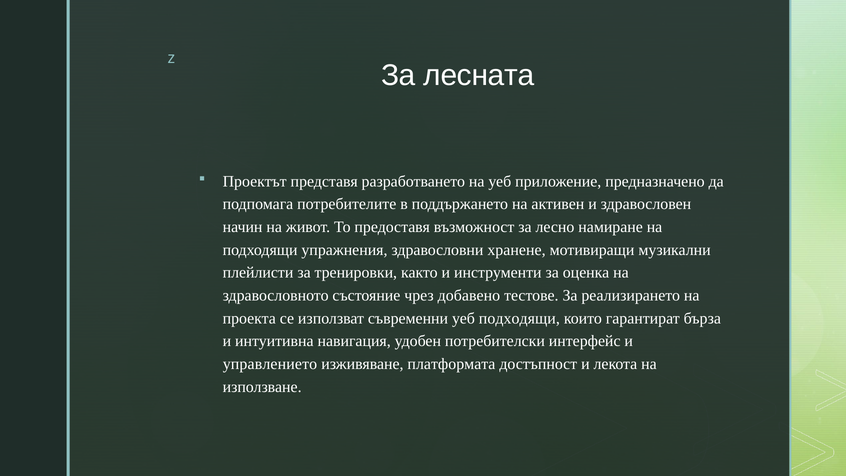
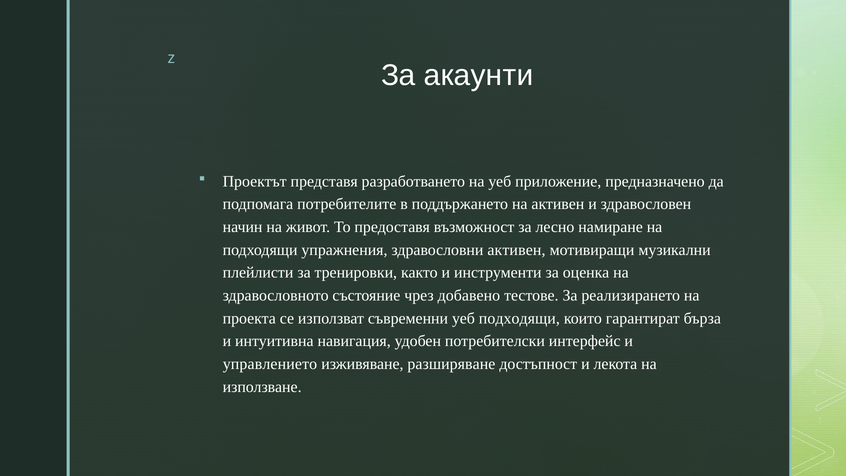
лесната: лесната -> акаунти (479, 75)
здравословни хранене: хранене -> активен (516, 250)
платформата: платформата -> разширяване (451, 364)
